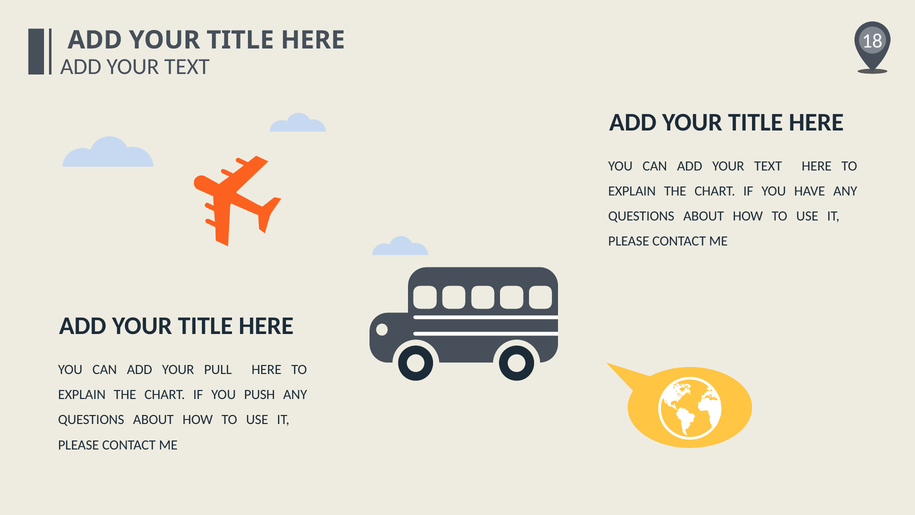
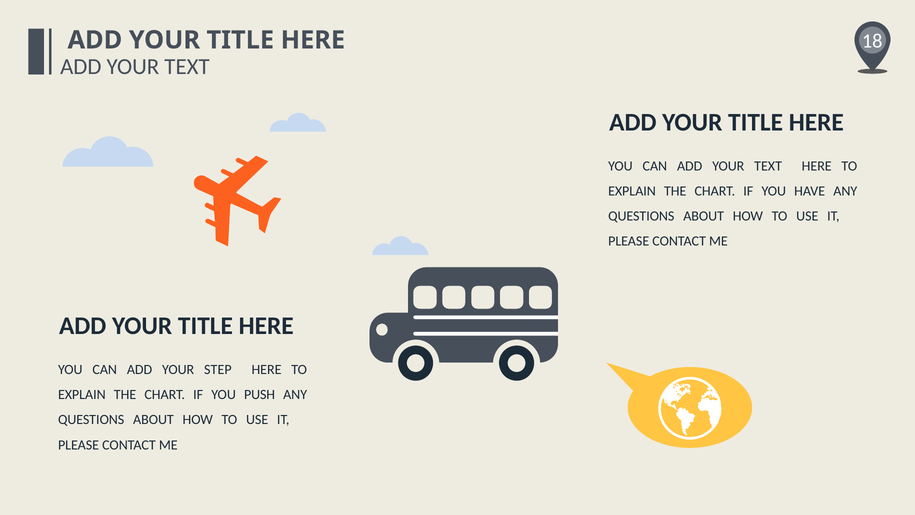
PULL: PULL -> STEP (218, 369)
